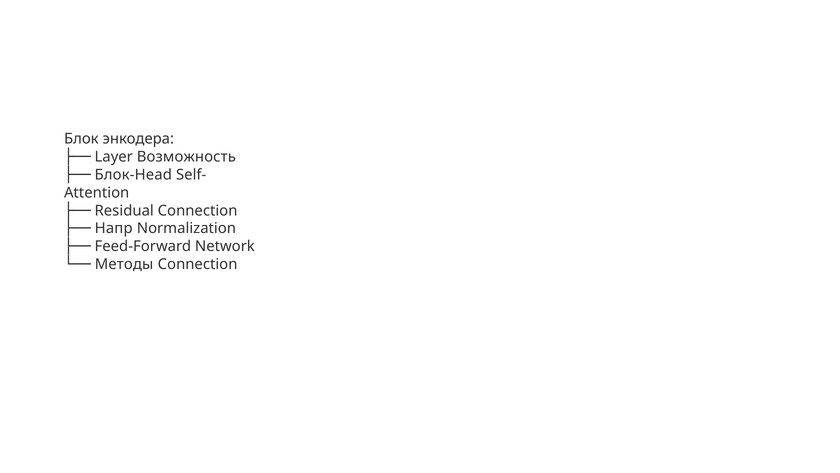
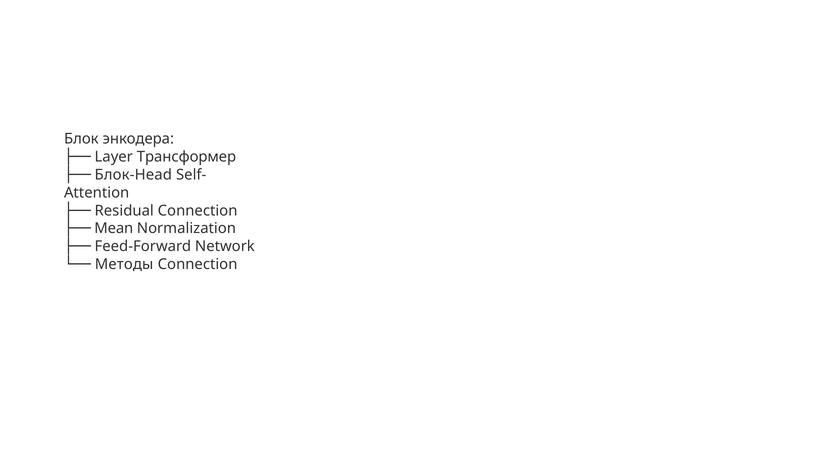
Возможность: Возможность -> Трансформер (186, 157)
Напр: Напр -> Mean (114, 228)
